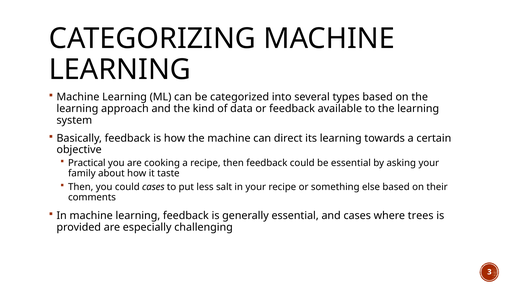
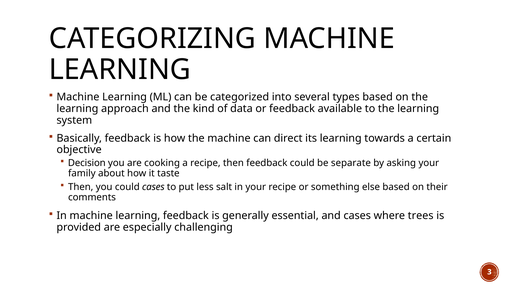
Practical: Practical -> Decision (87, 163)
be essential: essential -> separate (351, 163)
